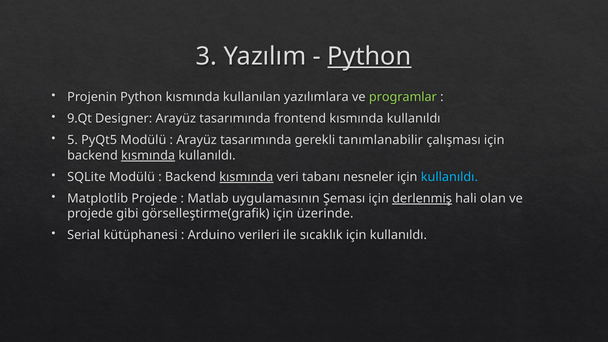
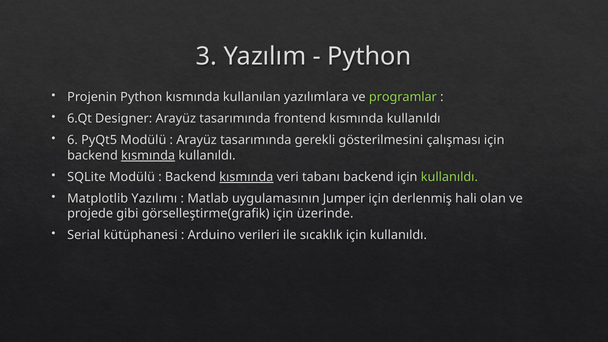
Python underline: present -> none (369, 56)
9.Qt: 9.Qt -> 6.Qt (80, 119)
5: 5 -> 6 (73, 140)
tanımlanabilir: tanımlanabilir -> gösterilmesini (381, 140)
tabanı nesneler: nesneler -> backend (368, 177)
kullanıldı colour: light blue -> light green (449, 177)
Matplotlib Projede: Projede -> Yazılımı (154, 199)
Şeması: Şeması -> Jumper (344, 199)
derlenmiş underline: present -> none (422, 199)
